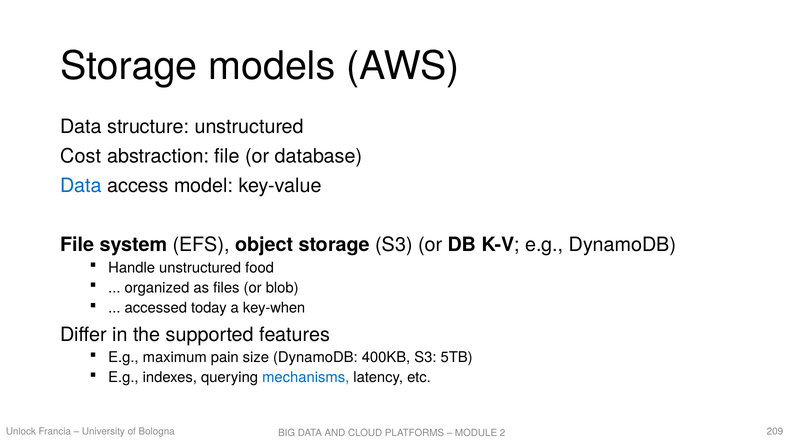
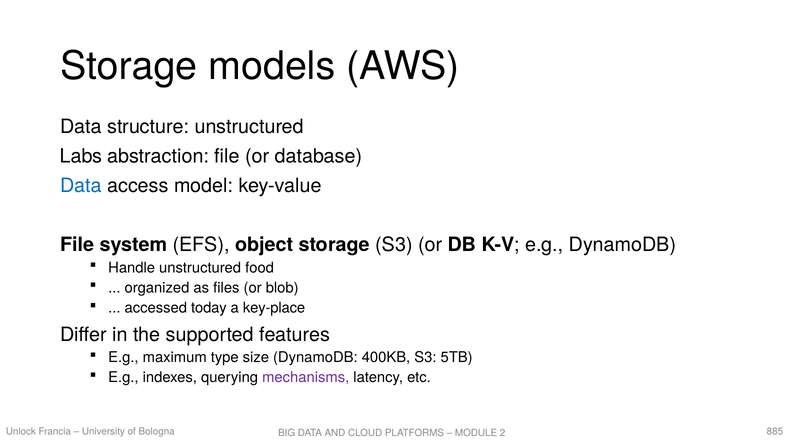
Cost: Cost -> Labs (81, 156)
key-when: key-when -> key-place (274, 308)
pain: pain -> type (225, 357)
mechanisms colour: blue -> purple (306, 377)
209: 209 -> 885 (775, 432)
